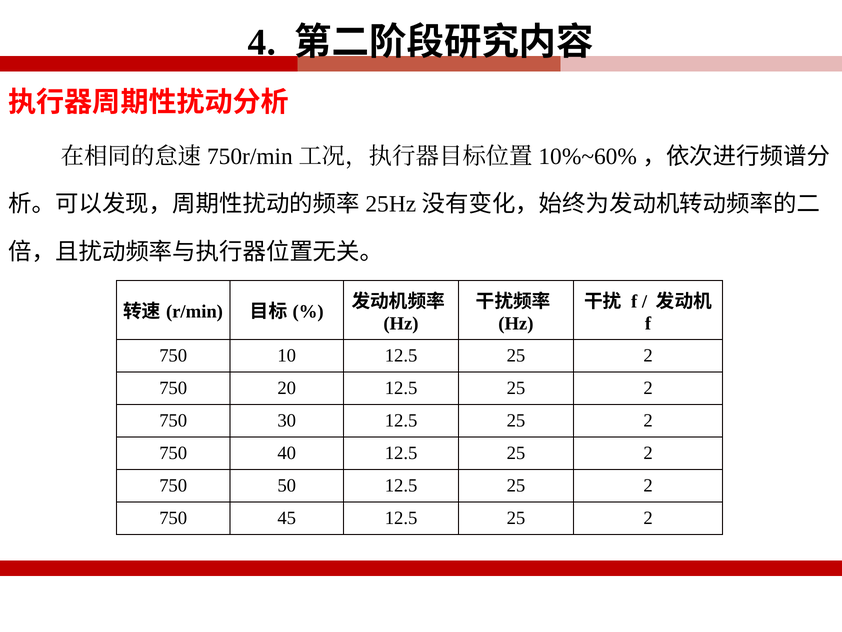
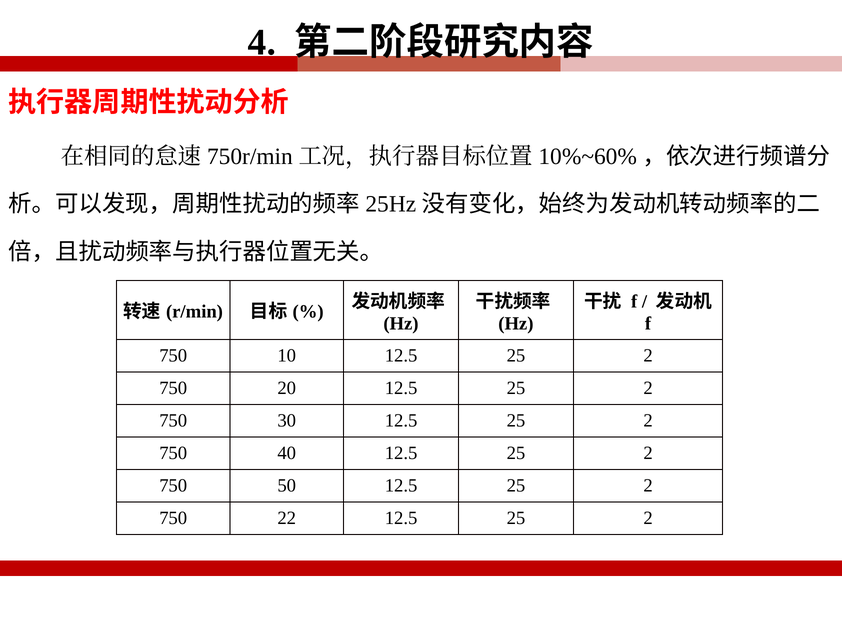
45: 45 -> 22 (287, 518)
